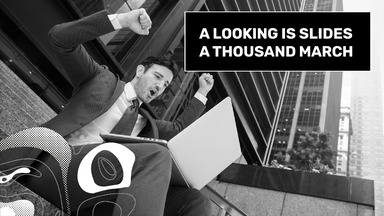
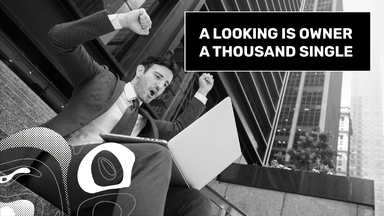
SLIDES: SLIDES -> OWNER (326, 34)
MARCH: MARCH -> SINGLE (326, 52)
